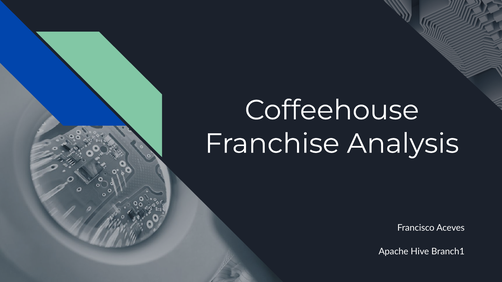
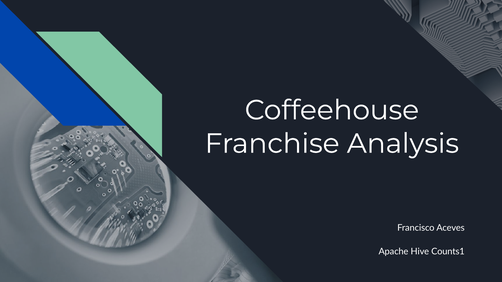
Branch1: Branch1 -> Counts1 (448, 252)
